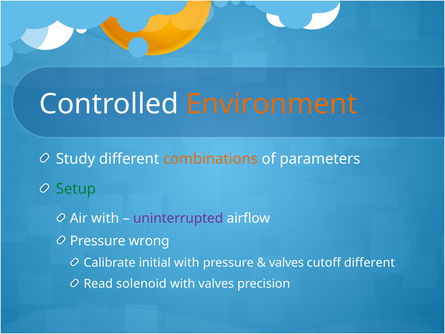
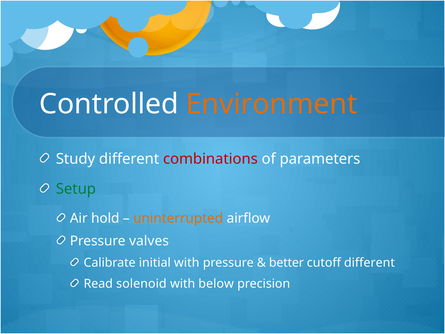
combinations colour: orange -> red (210, 159)
Air with: with -> hold (105, 218)
uninterrupted colour: purple -> orange (178, 218)
wrong: wrong -> valves (149, 241)
valves: valves -> better (286, 262)
with valves: valves -> below (216, 283)
